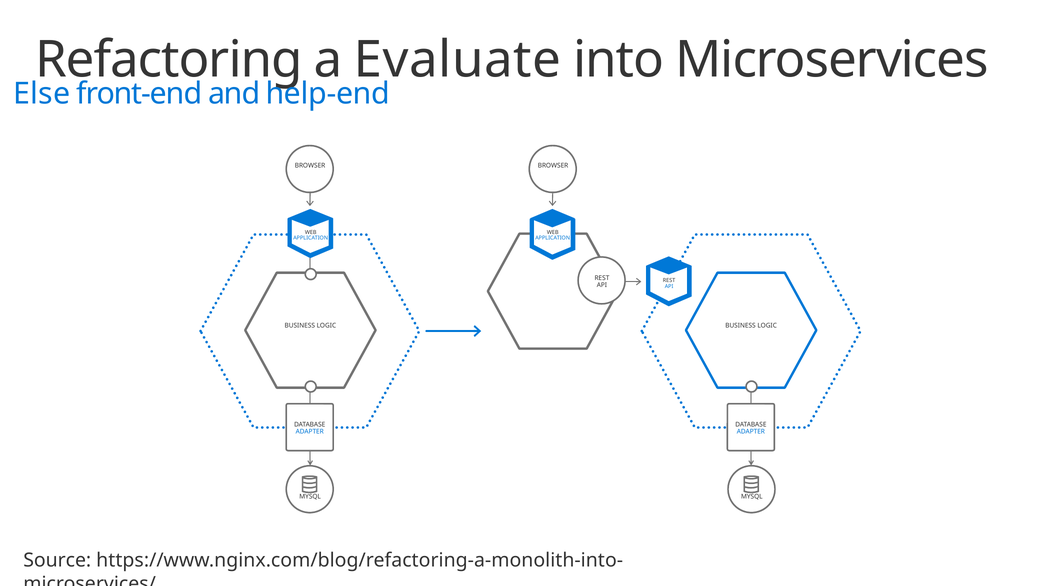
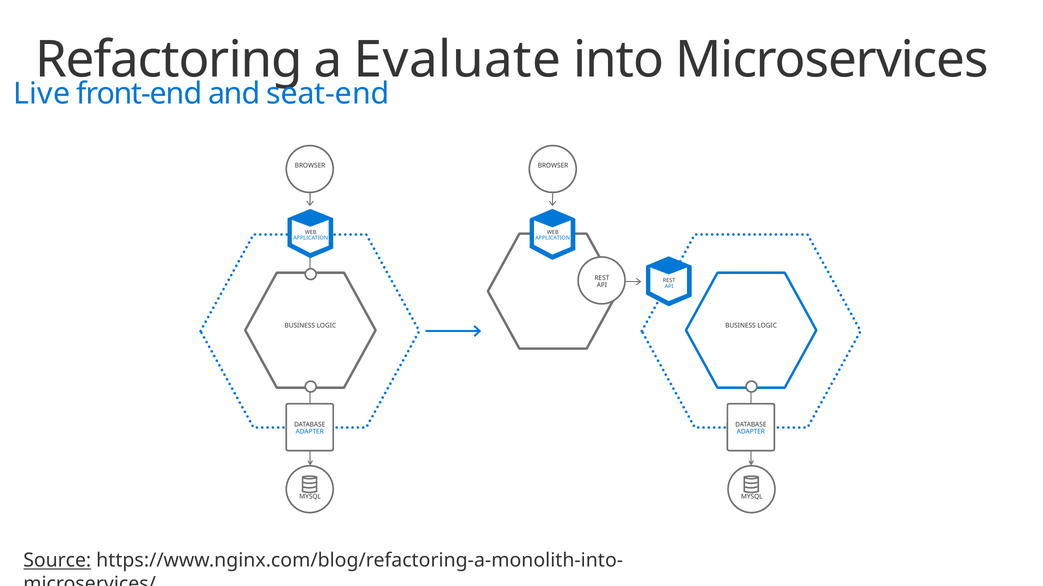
Else: Else -> Live (42, 94)
help-end: help-end -> seat-end (328, 94)
Source underline: none -> present (57, 561)
